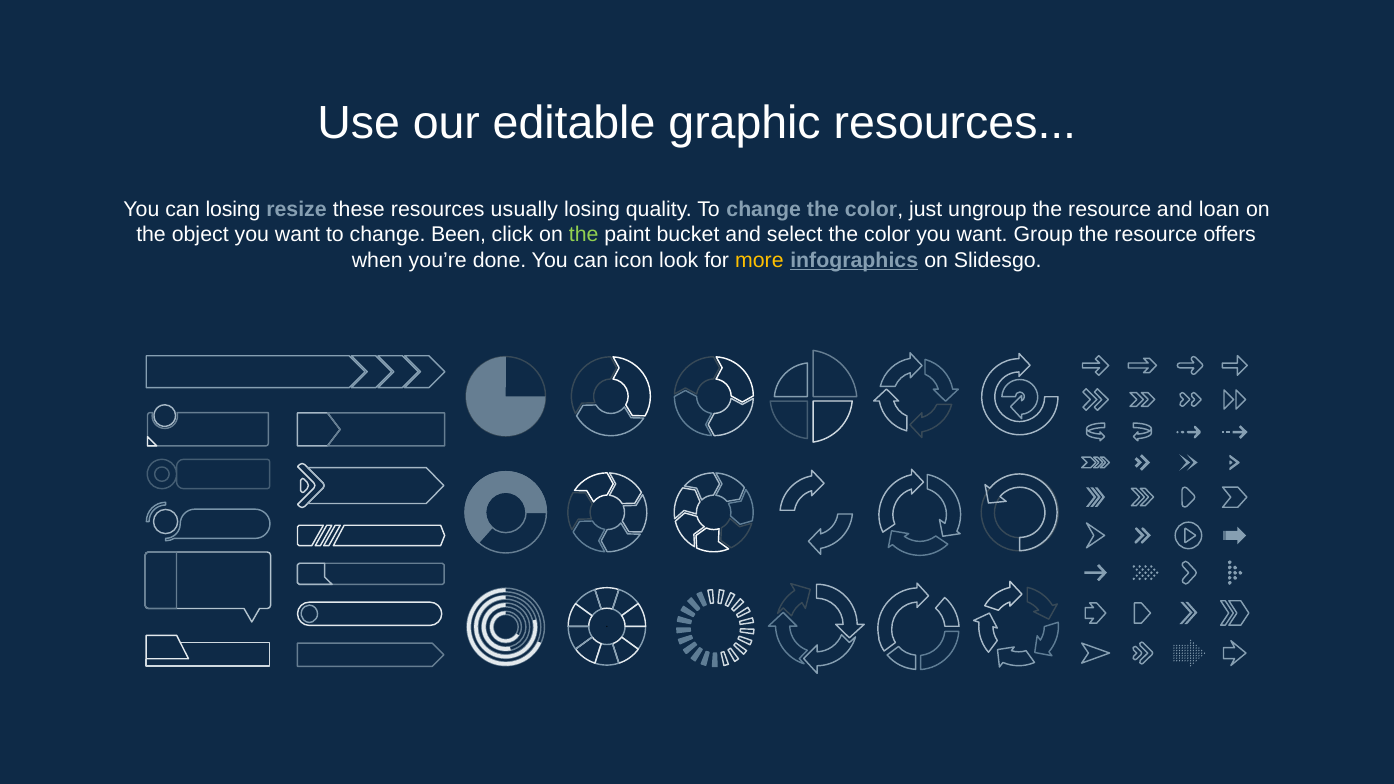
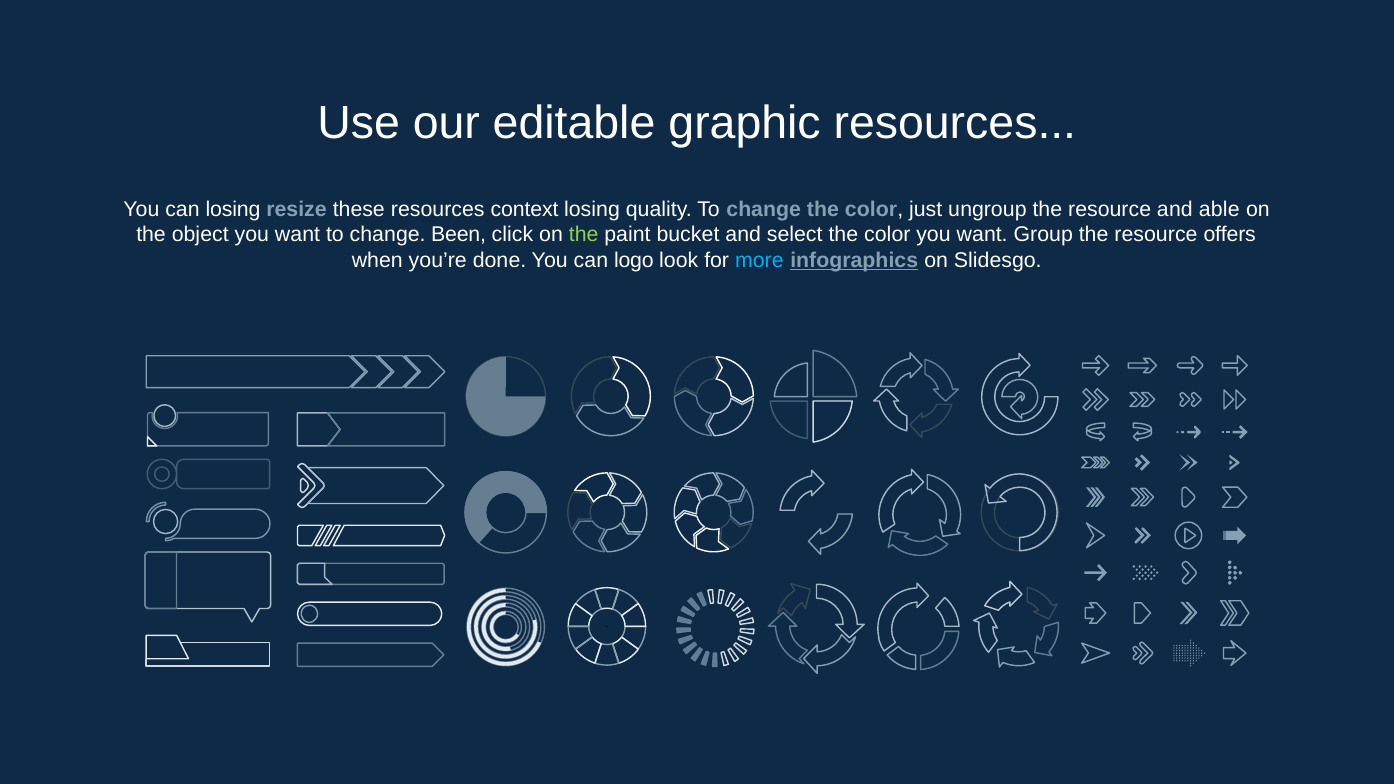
usually: usually -> context (525, 209)
loan: loan -> able (1219, 209)
icon: icon -> logo (634, 260)
more colour: yellow -> light blue (759, 260)
